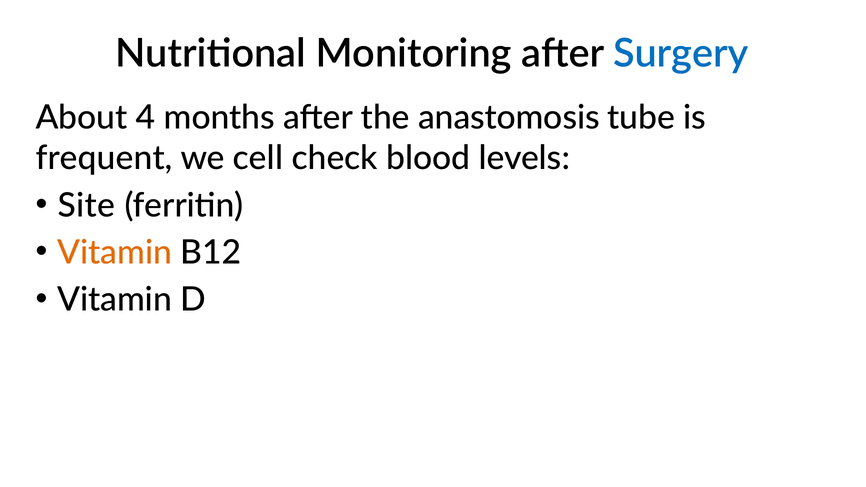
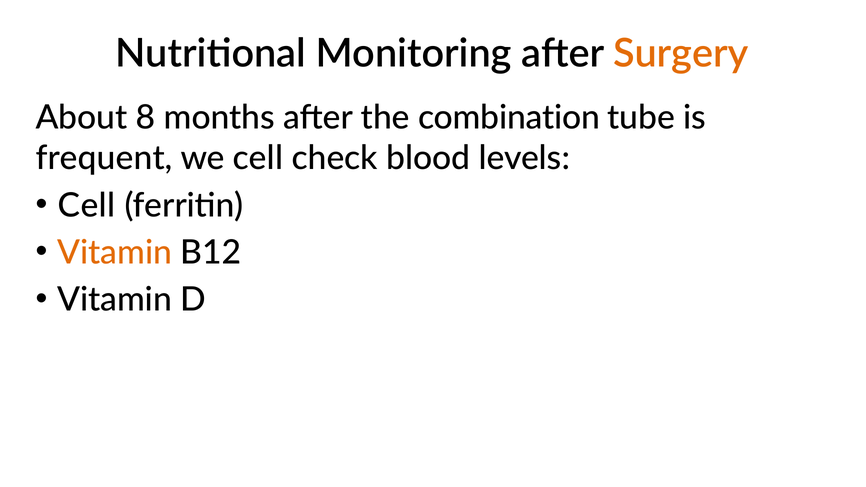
Surgery colour: blue -> orange (681, 54)
4: 4 -> 8 (146, 118)
anastomosis: anastomosis -> combination (509, 118)
Site: Site -> Cell (86, 205)
